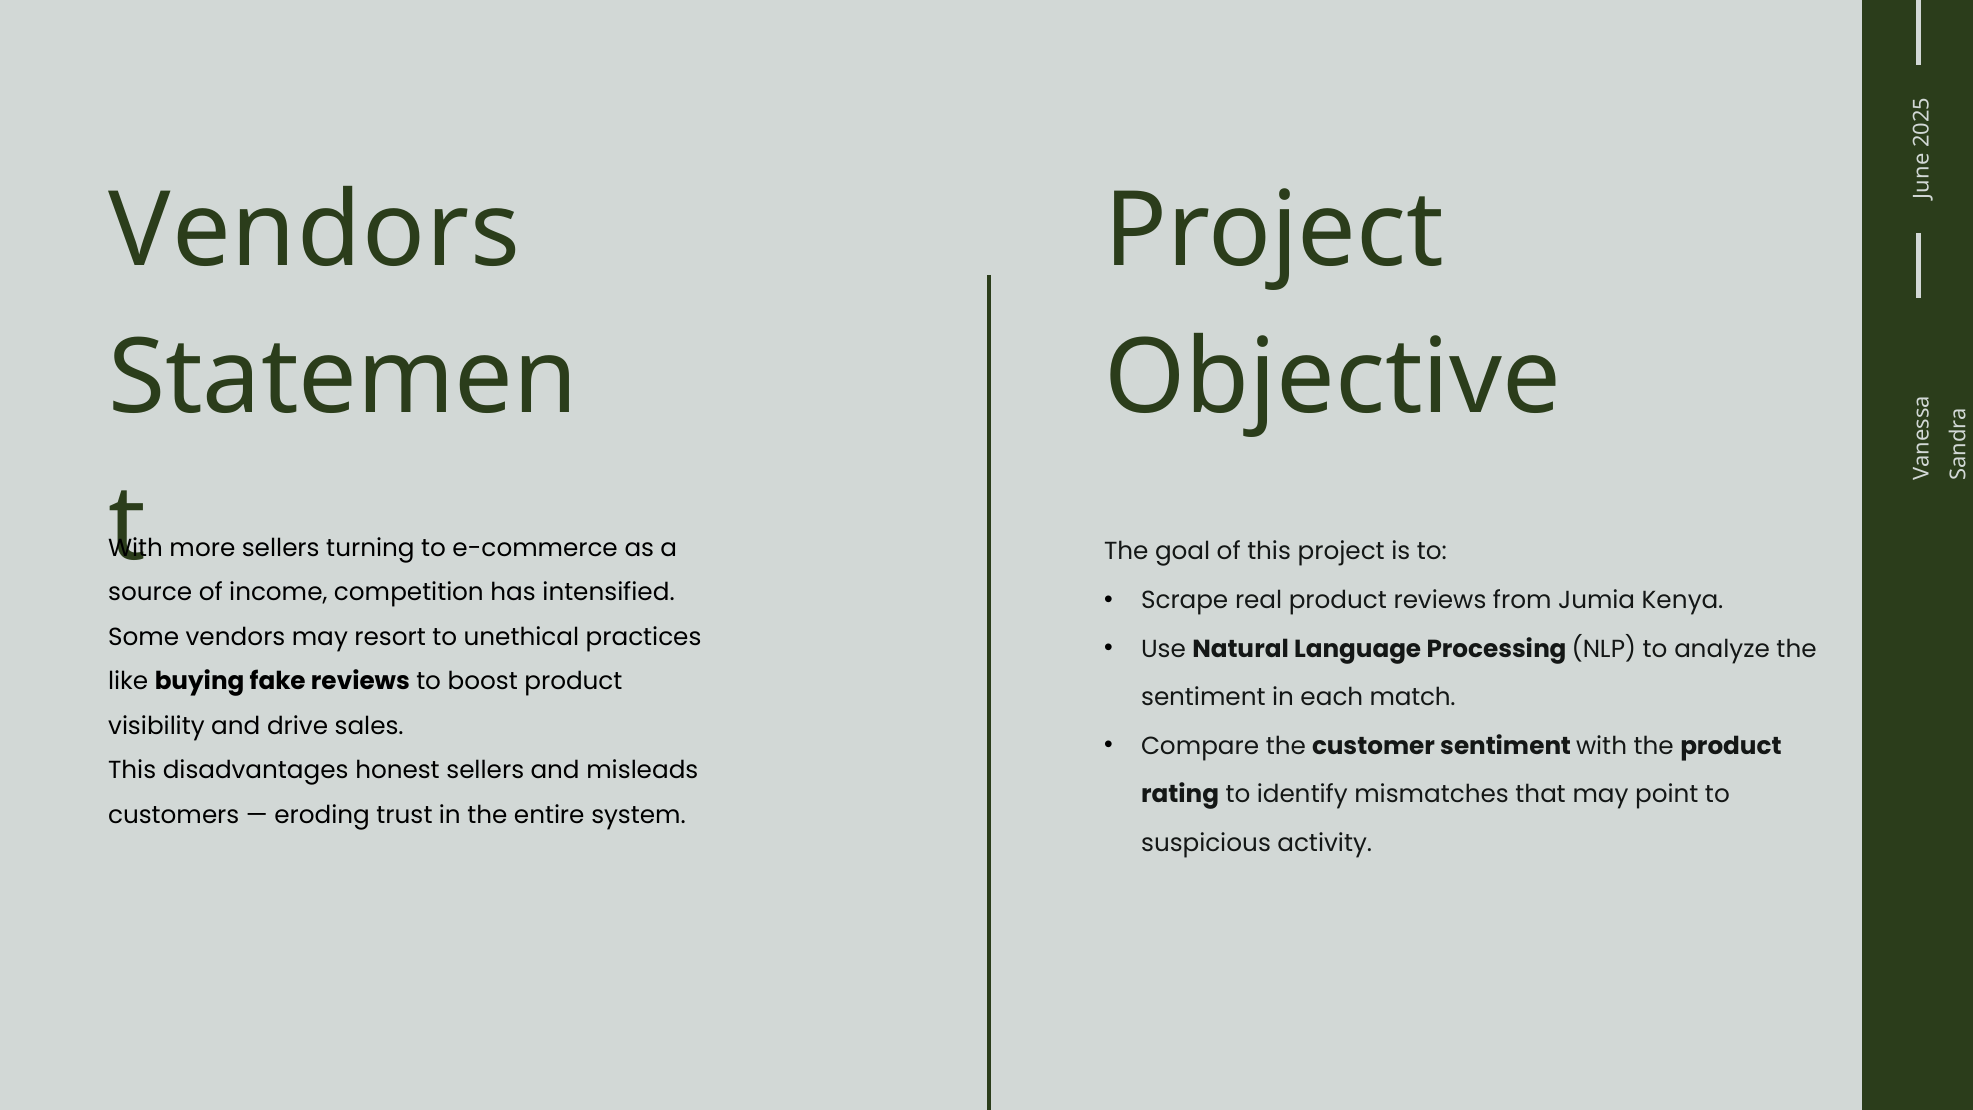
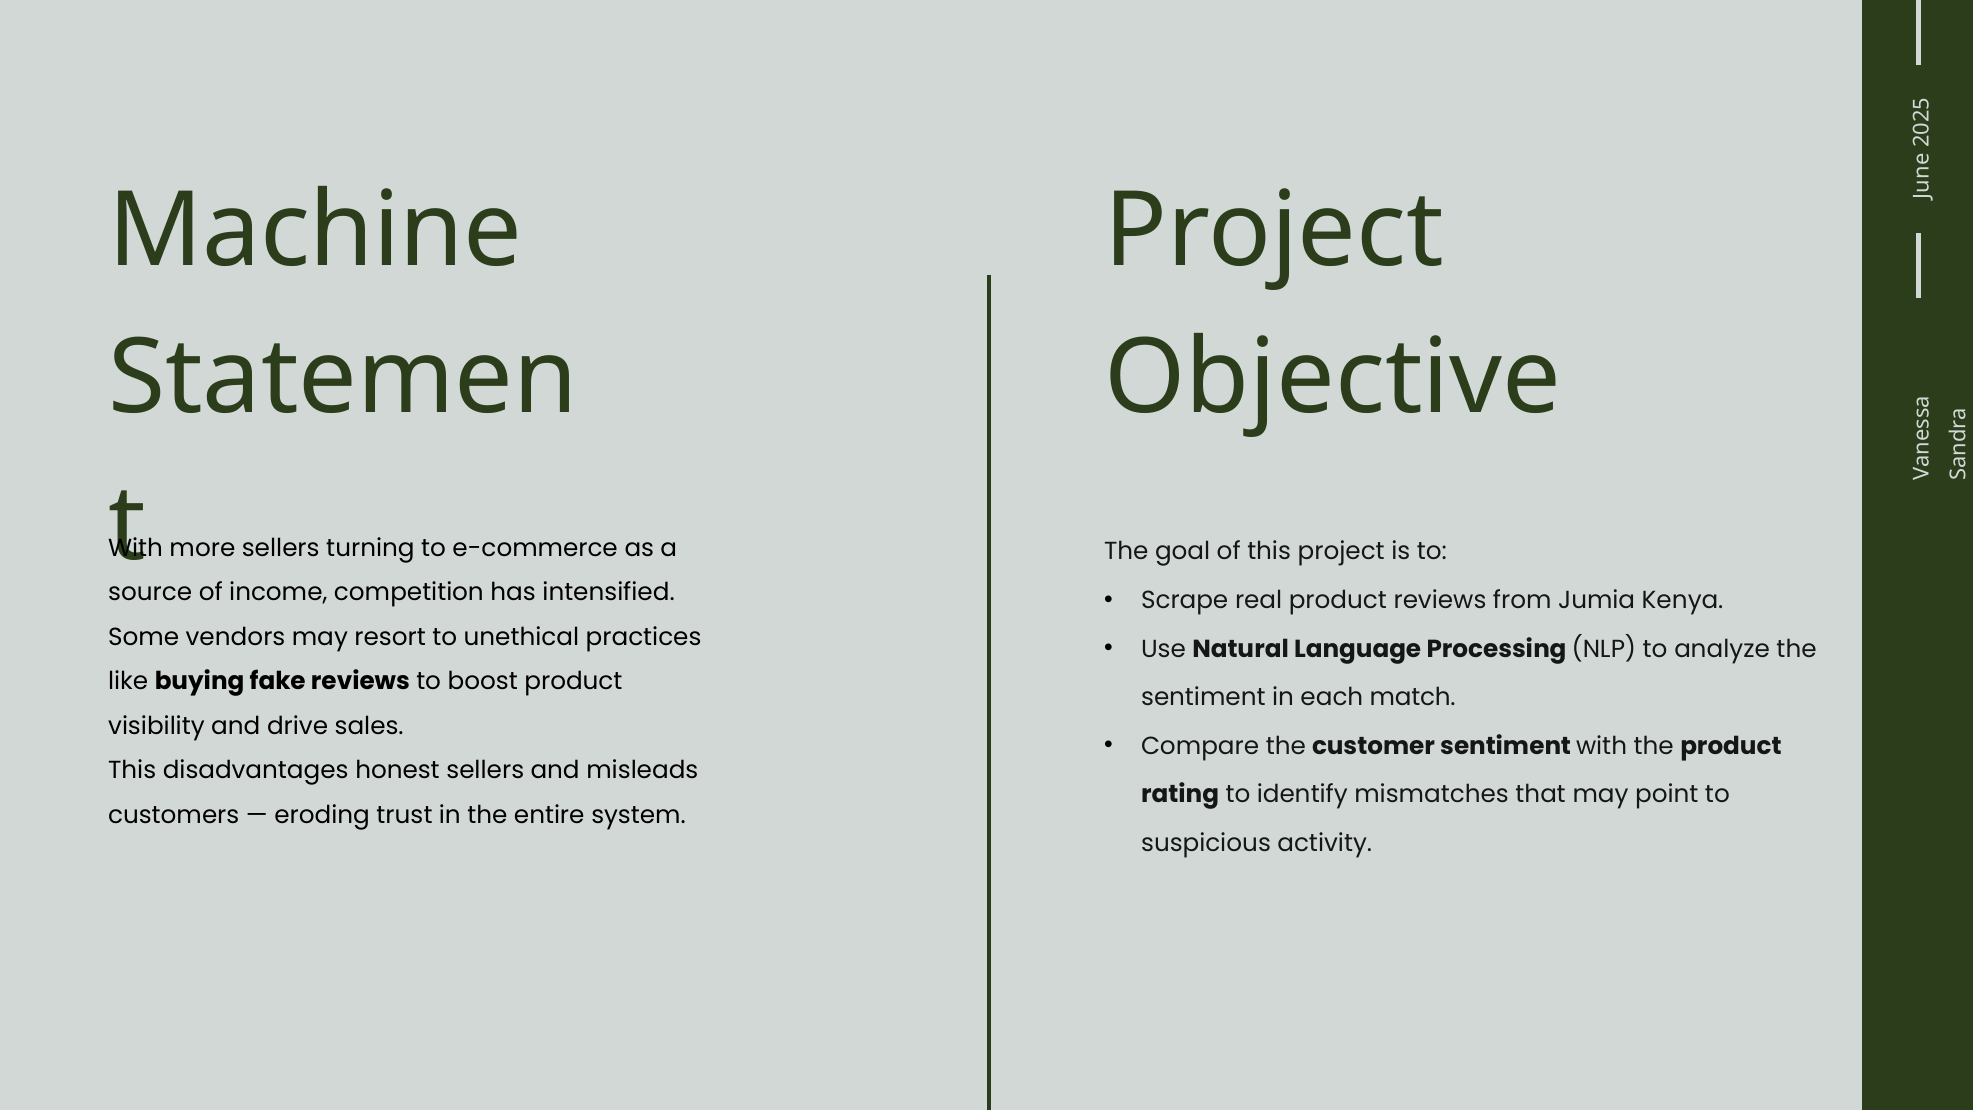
Vendors: Vendors -> Machine (315, 231)
